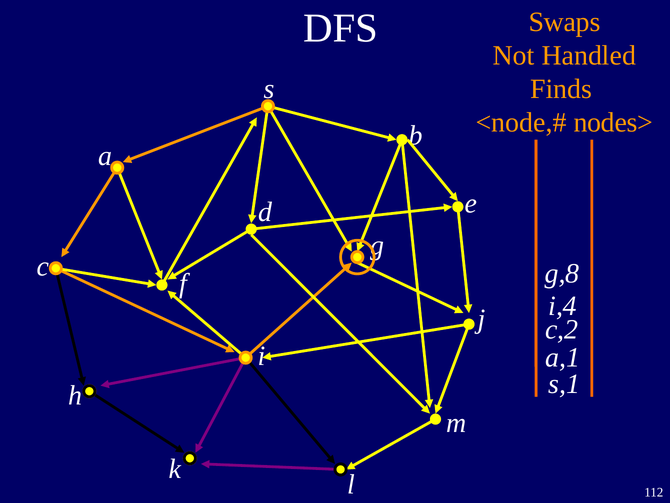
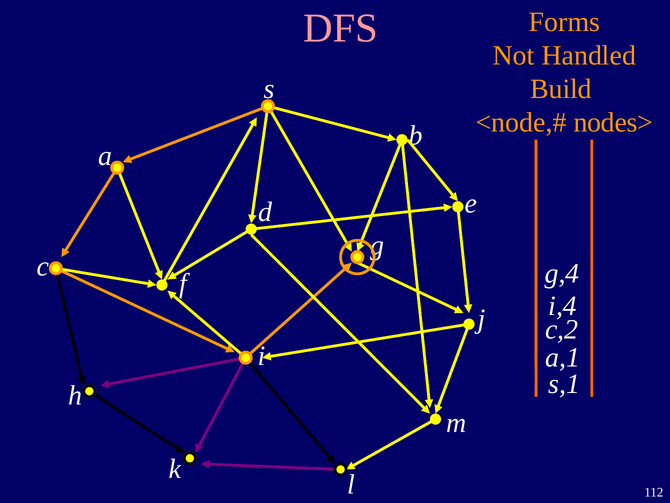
Swaps: Swaps -> Forms (564, 22)
DFS colour: white -> pink (341, 28)
Finds: Finds -> Build (561, 89)
g,8: g,8 -> g,4 (562, 273)
